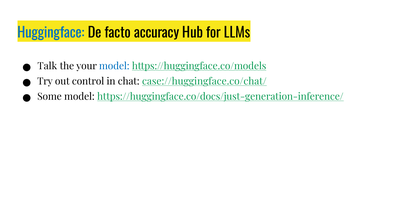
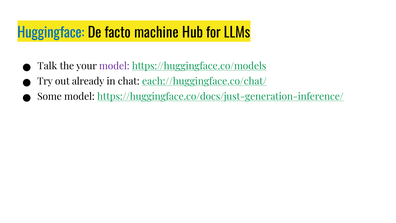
accuracy: accuracy -> machine (156, 33)
model colour: blue -> purple (114, 66)
control: control -> already (88, 81)
case://huggingface.co/chat/: case://huggingface.co/chat/ -> each://huggingface.co/chat/ (204, 81)
